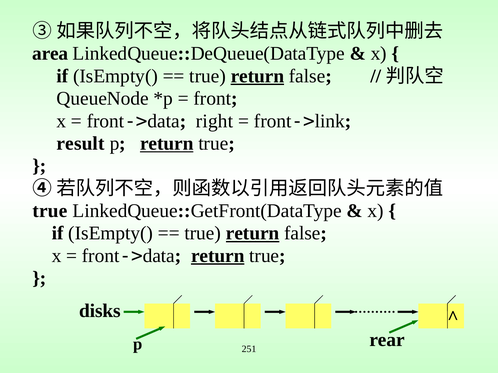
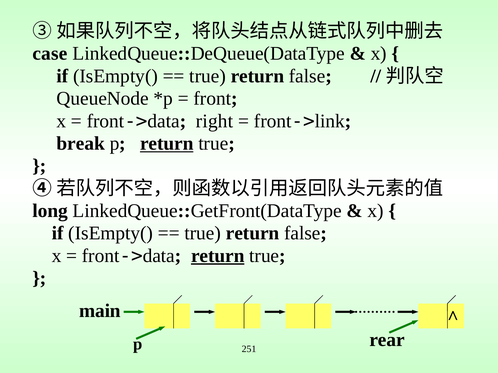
area: area -> case (50, 54)
return underline: present -> none (257, 76)
result: result -> break (81, 144)
true: true -> long (50, 211)
return underline: present -> none (253, 234)
disks: disks -> main (100, 311)
